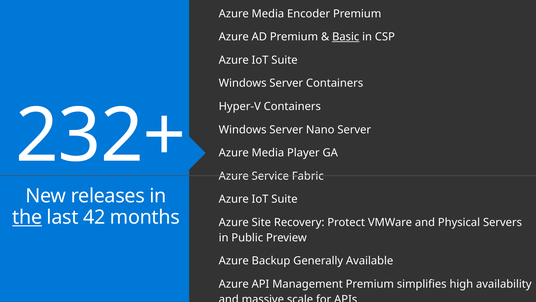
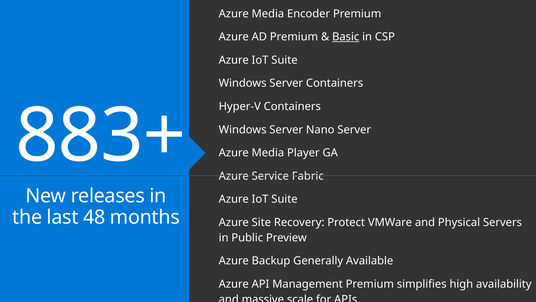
232+: 232+ -> 883+ (101, 136)
the underline: present -> none (27, 217)
42: 42 -> 48 (94, 217)
